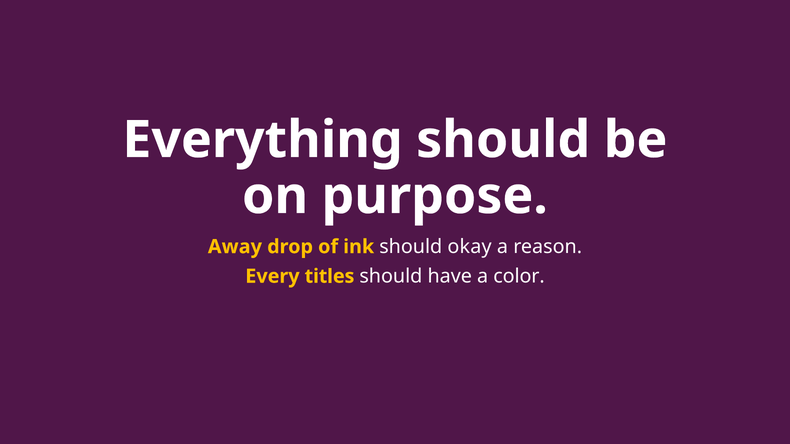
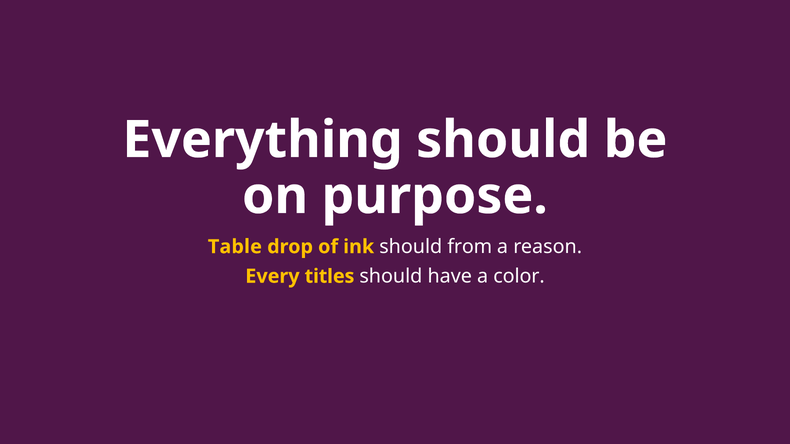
Away: Away -> Table (235, 247)
okay: okay -> from (470, 247)
